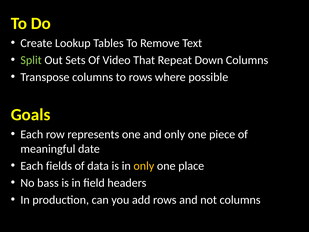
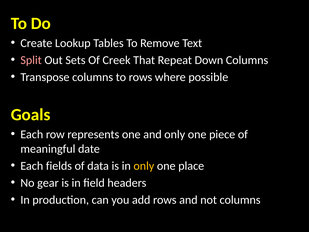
Split colour: light green -> pink (31, 60)
Video: Video -> Creek (117, 60)
bass: bass -> gear (48, 183)
